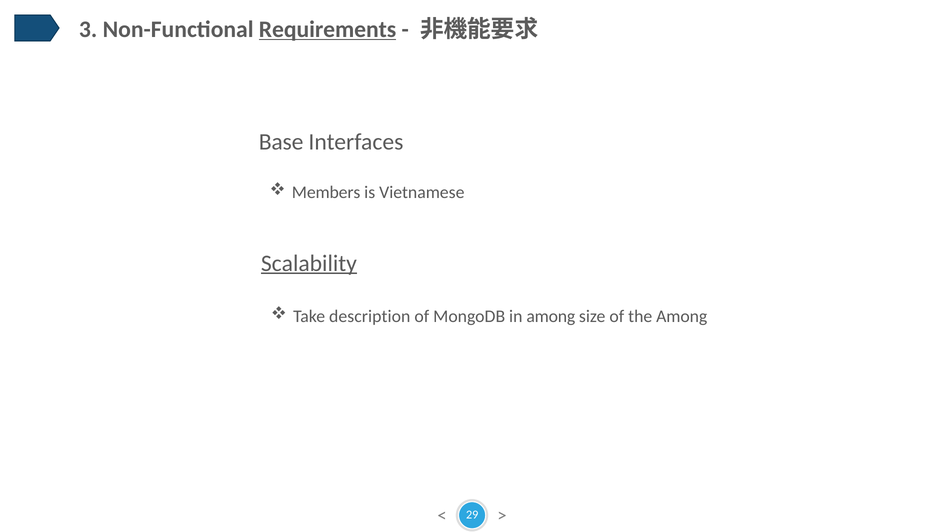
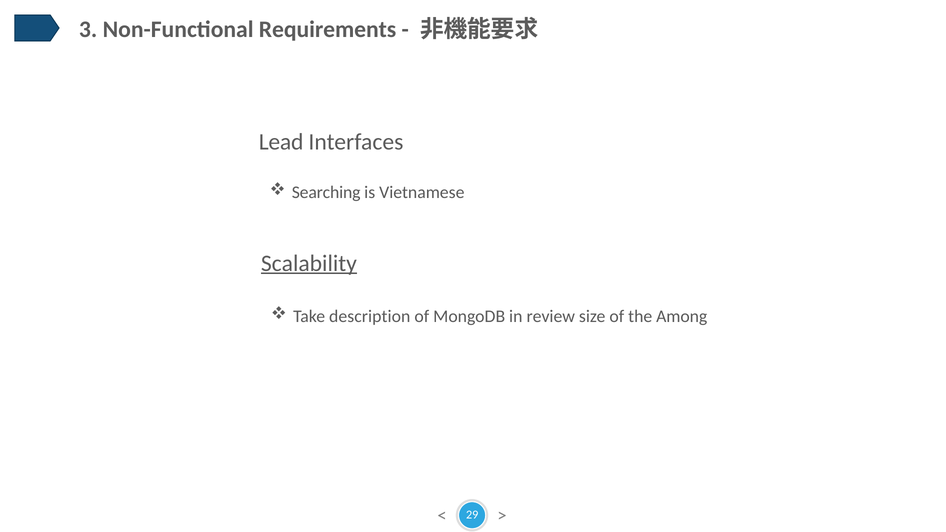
Requirements underline: present -> none (328, 29)
Base: Base -> Lead (281, 142)
Members: Members -> Searching (326, 192)
in among: among -> review (551, 316)
